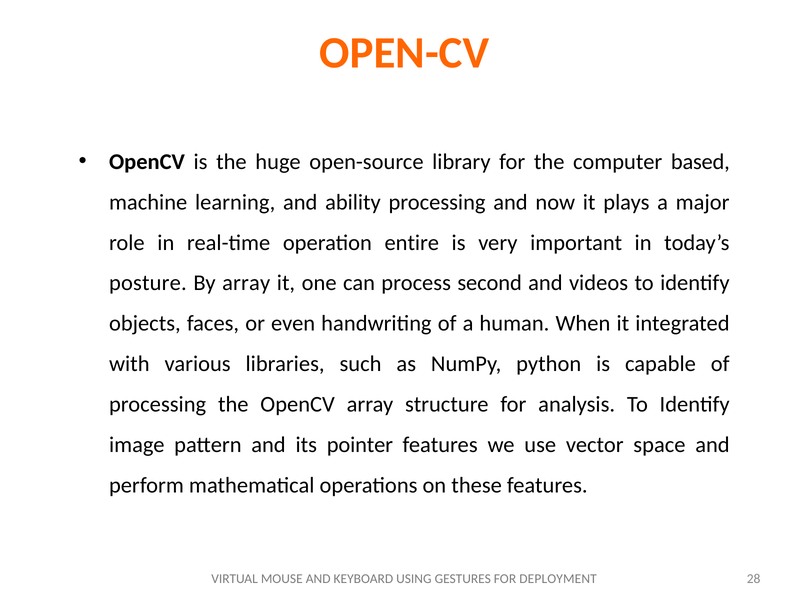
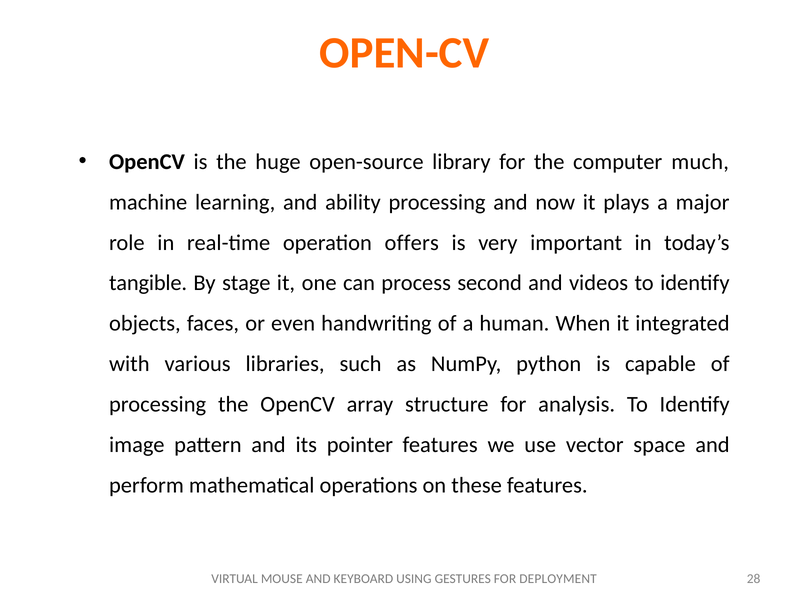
based: based -> much (700, 162)
entire: entire -> offers (412, 243)
posture: posture -> tangible (148, 283)
By array: array -> stage (246, 283)
